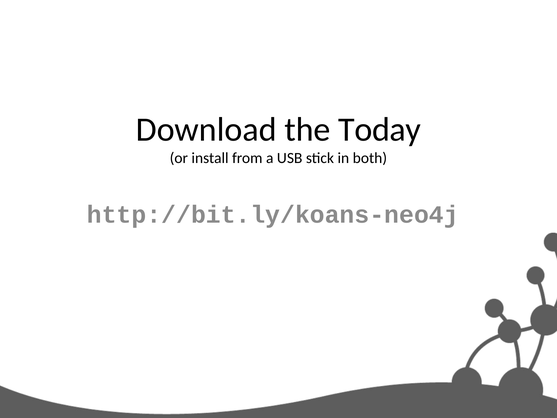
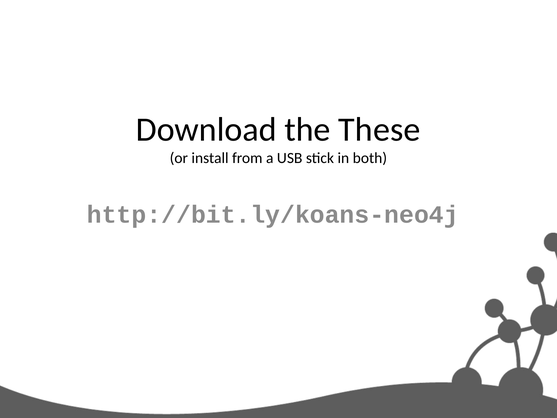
Today: Today -> These (379, 129)
